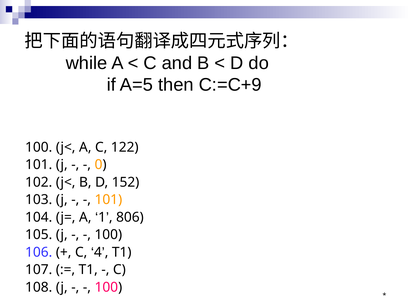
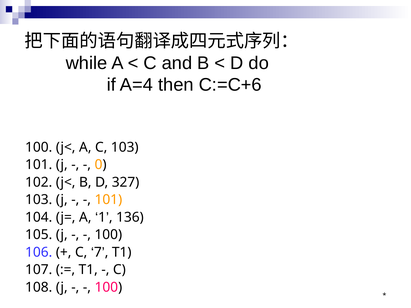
A=5: A=5 -> A=4 (136, 85)
C:=C+9: C:=C+9 -> C:=C+6 (230, 85)
C 122: 122 -> 103 (125, 147)
152: 152 -> 327 (126, 182)
806: 806 -> 136 (130, 217)
4: 4 -> 7 (98, 252)
